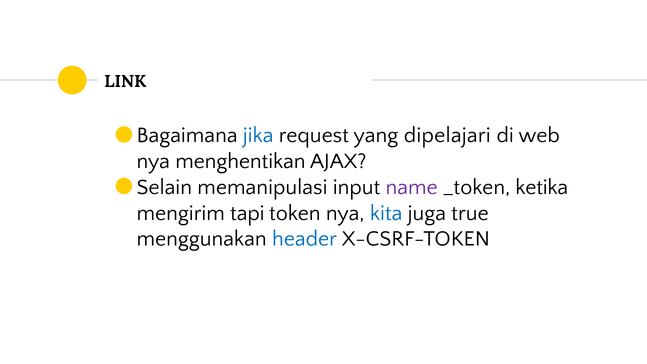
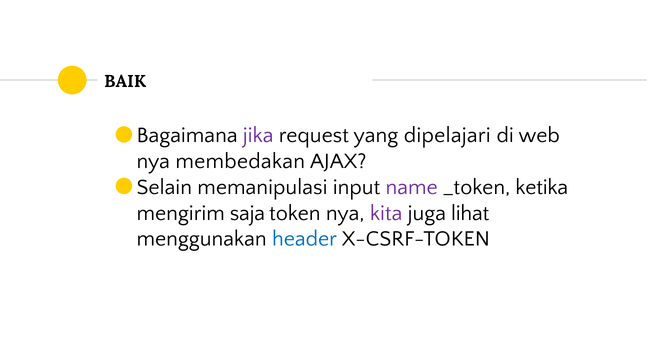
LINK: LINK -> BAIK (125, 81)
jika colour: blue -> purple (258, 135)
menghentikan: menghentikan -> membedakan (240, 161)
tapi: tapi -> saja (247, 213)
kita colour: blue -> purple (386, 213)
true: true -> lihat (470, 213)
